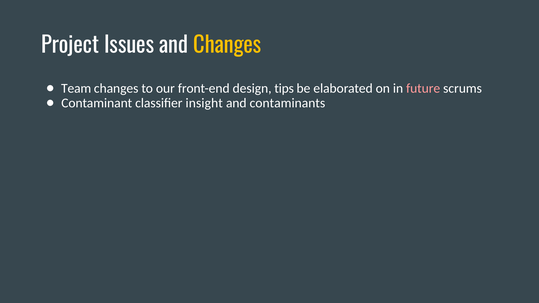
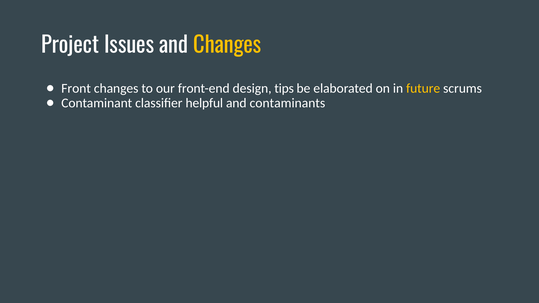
Team: Team -> Front (76, 89)
future colour: pink -> yellow (423, 89)
insight: insight -> helpful (204, 103)
